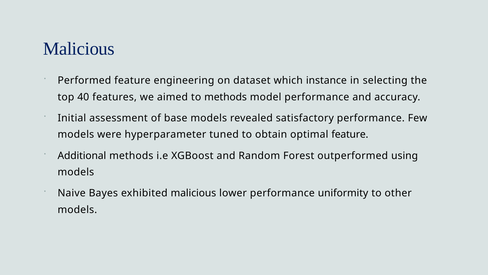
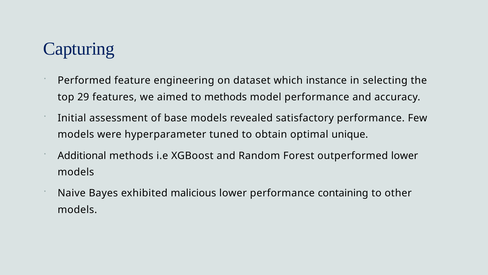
Malicious: Malicious -> Capturing (79, 49)
40: 40 -> 29 (83, 97)
optimal feature: feature -> unique (350, 134)
outperformed using: using -> lower (405, 155)
uniformity: uniformity -> containing (343, 193)
